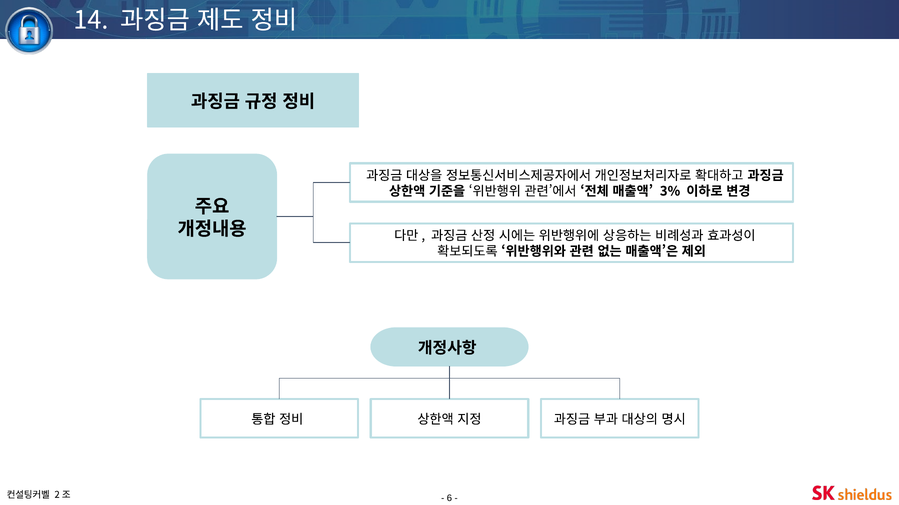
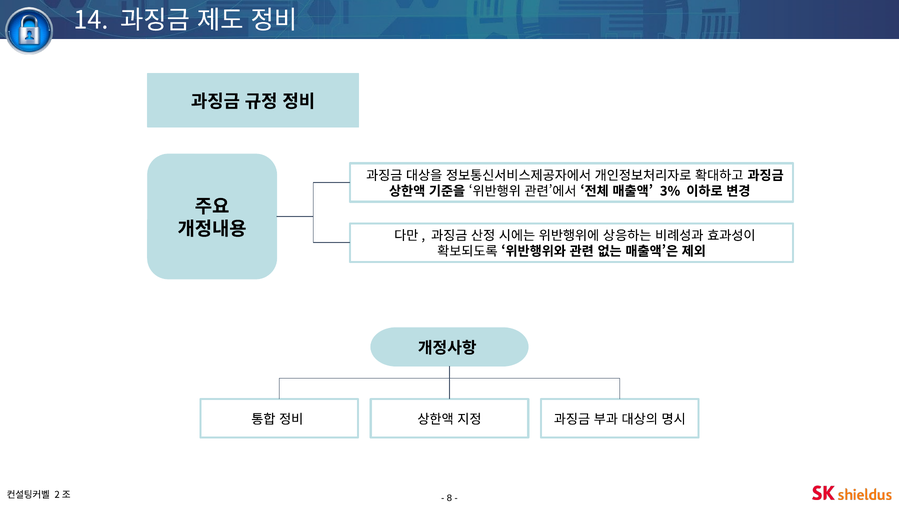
6: 6 -> 8 (449, 499)
